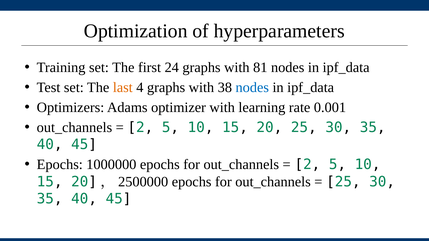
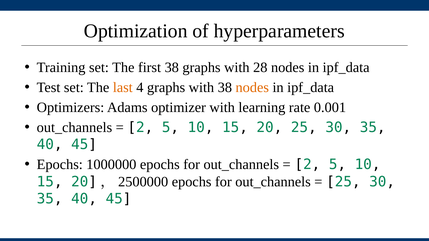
first 24: 24 -> 38 (172, 67)
81: 81 -> 28 (260, 67)
nodes colour: blue -> orange (252, 88)
